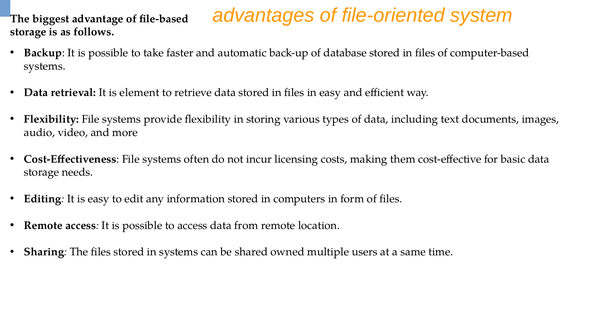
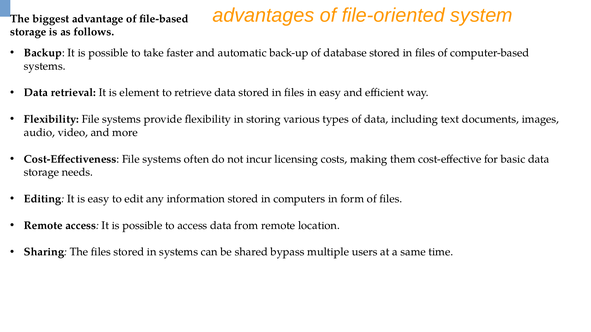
owned: owned -> bypass (288, 252)
